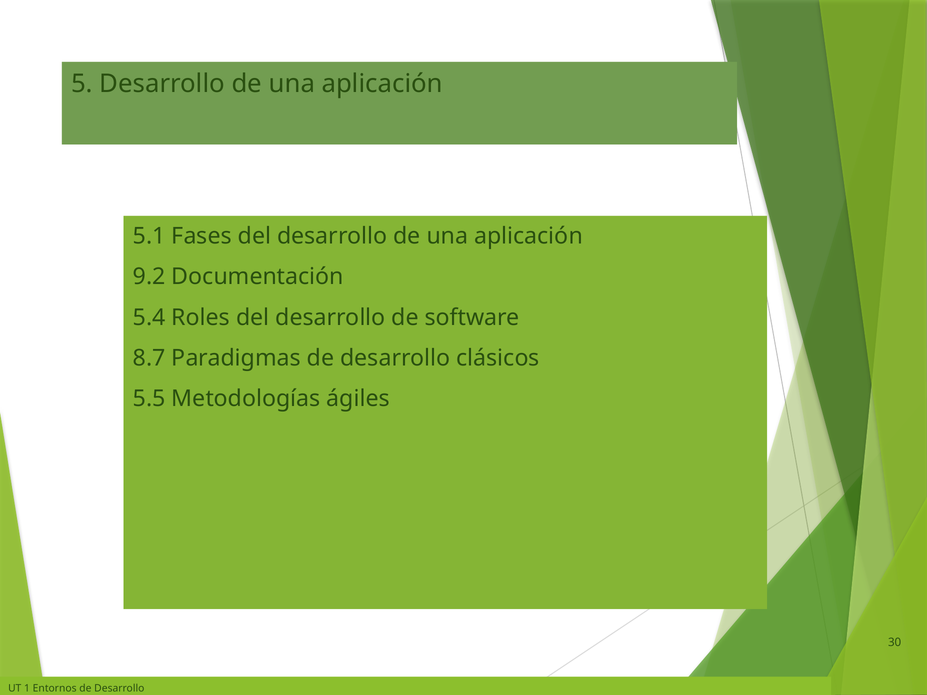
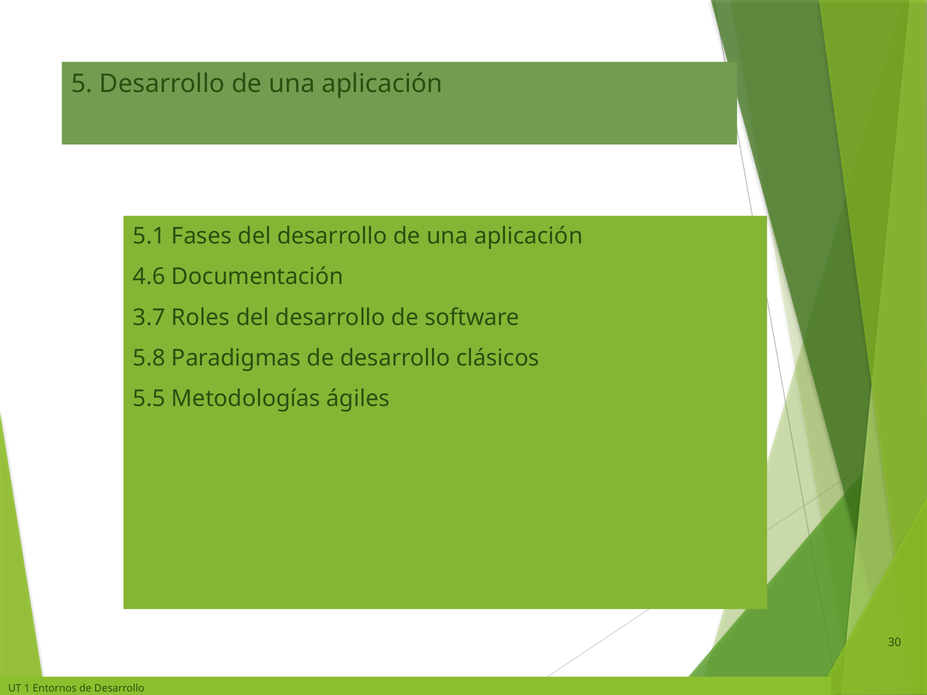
9.2: 9.2 -> 4.6 (149, 277)
5.4: 5.4 -> 3.7 (149, 317)
8.7: 8.7 -> 5.8 (149, 358)
